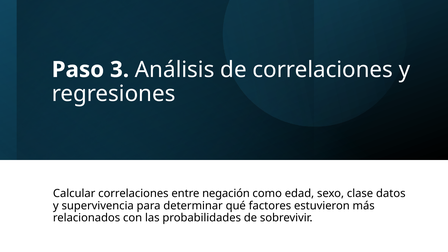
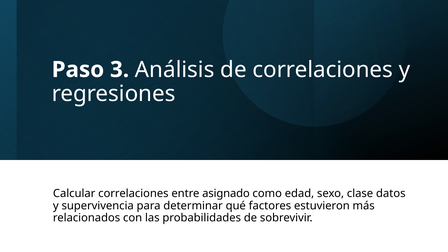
negación: negación -> asignado (226, 194)
